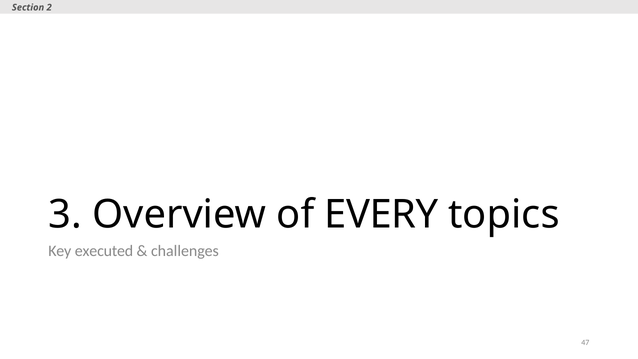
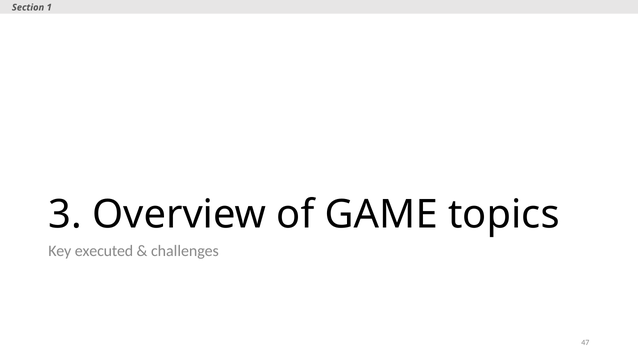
2: 2 -> 1 (49, 7)
EVERY: EVERY -> GAME (381, 215)
